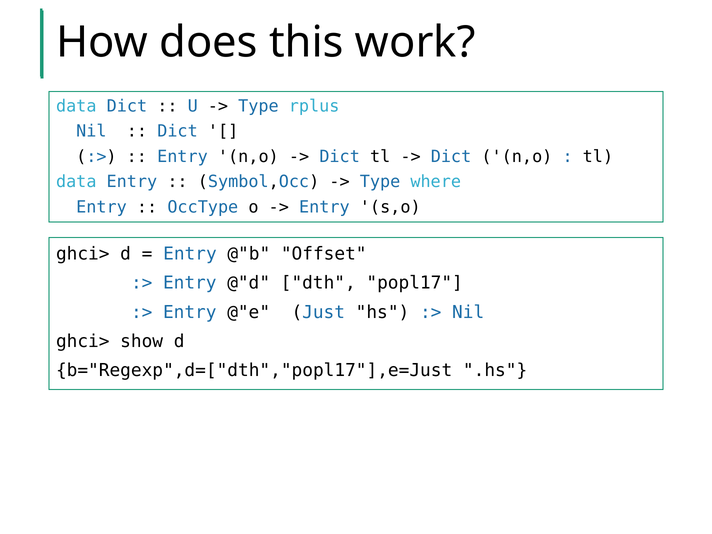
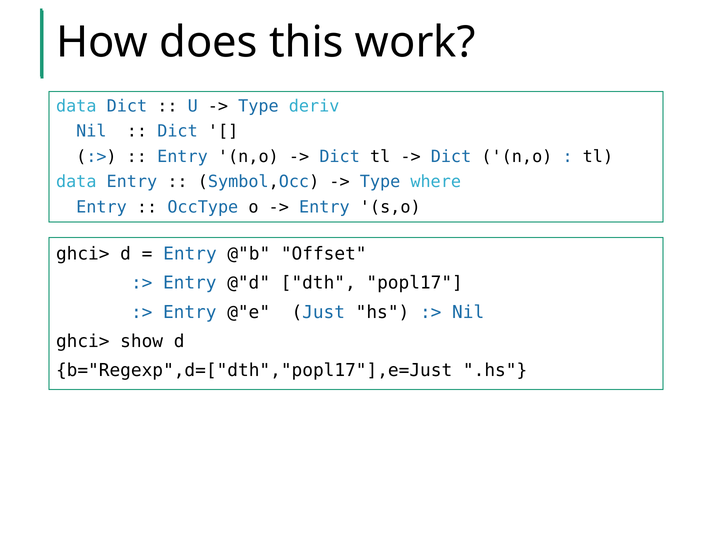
rplus: rplus -> deriv (314, 106)
